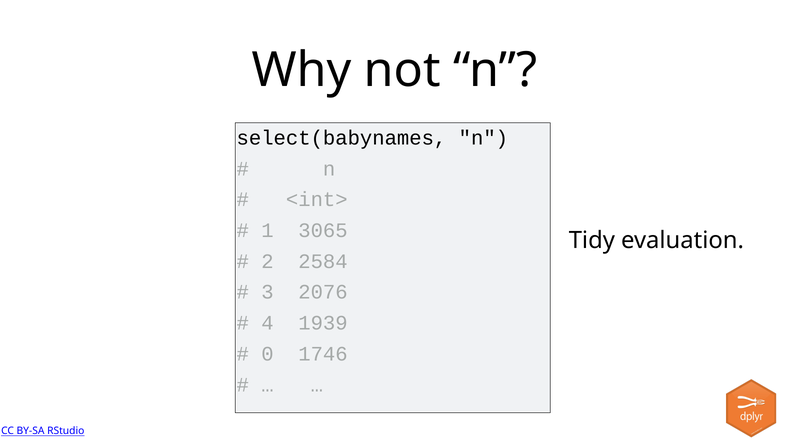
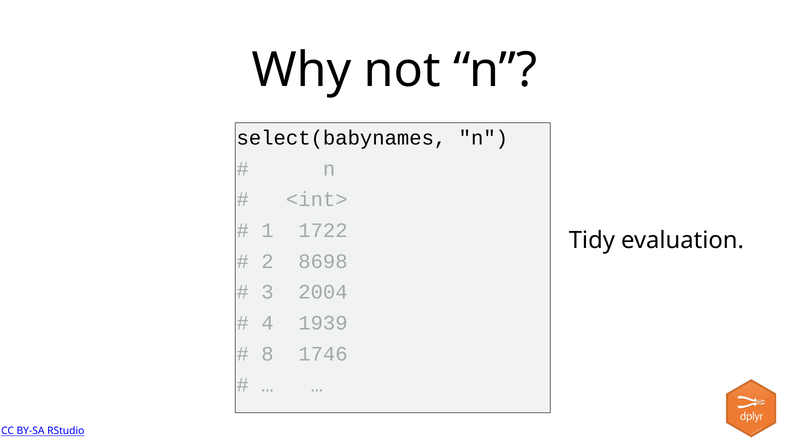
3065: 3065 -> 1722 (323, 230)
2584: 2584 -> 8698 (323, 261)
2076: 2076 -> 2004 (323, 292)
0: 0 -> 8 (267, 354)
